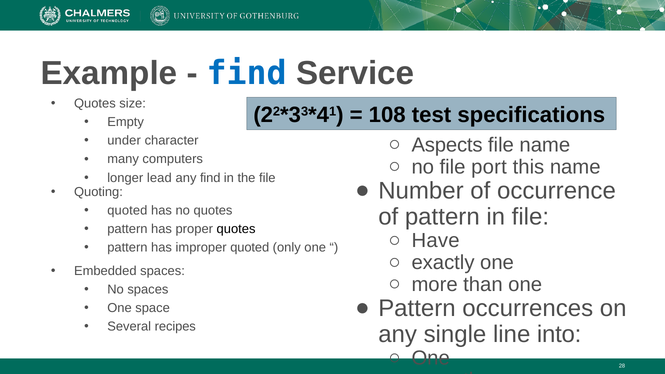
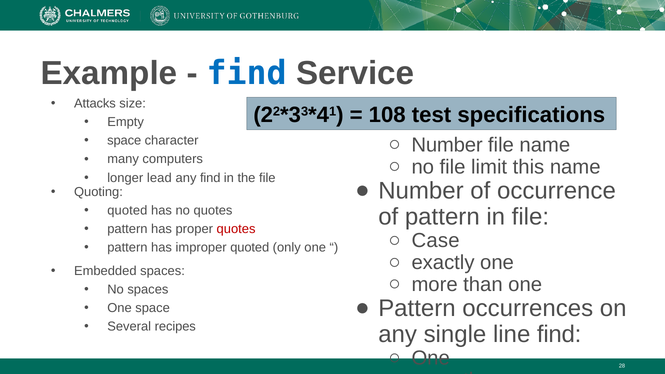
Quotes: Quotes -> Attacks (95, 103)
under: under -> space (124, 141)
Aspects: Aspects -> Number (447, 145)
port: port -> limit (489, 167)
quotes colour: black -> red (236, 229)
Have: Have -> Case (436, 241)
line into: into -> find (559, 334)
